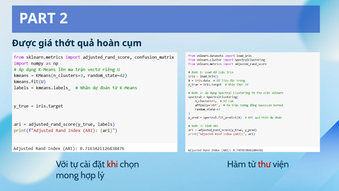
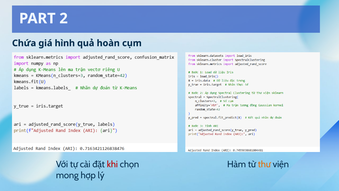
Được: Được -> Chứa (24, 43)
thớt: thớt -> hình (65, 43)
thư colour: red -> orange (264, 164)
